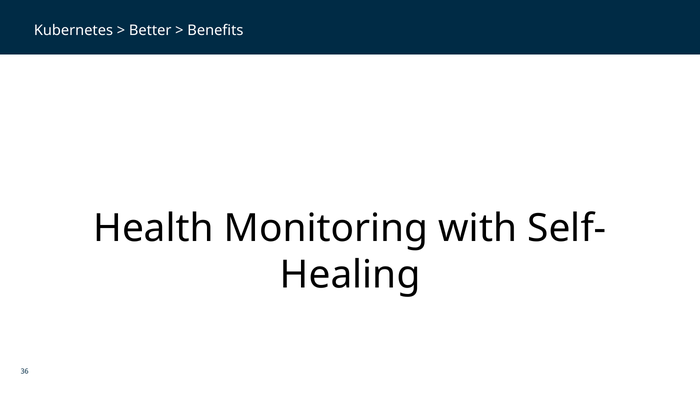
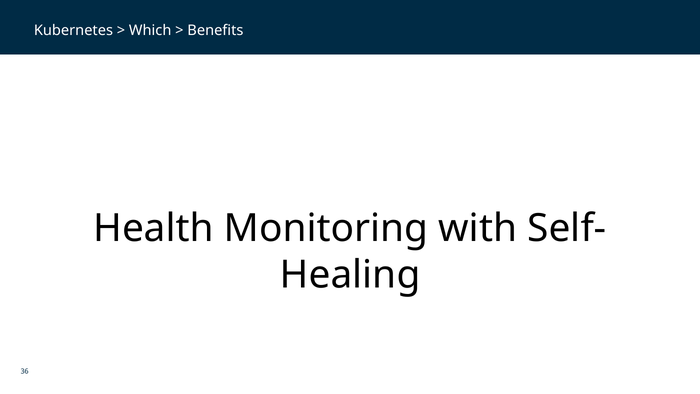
Better: Better -> Which (150, 30)
